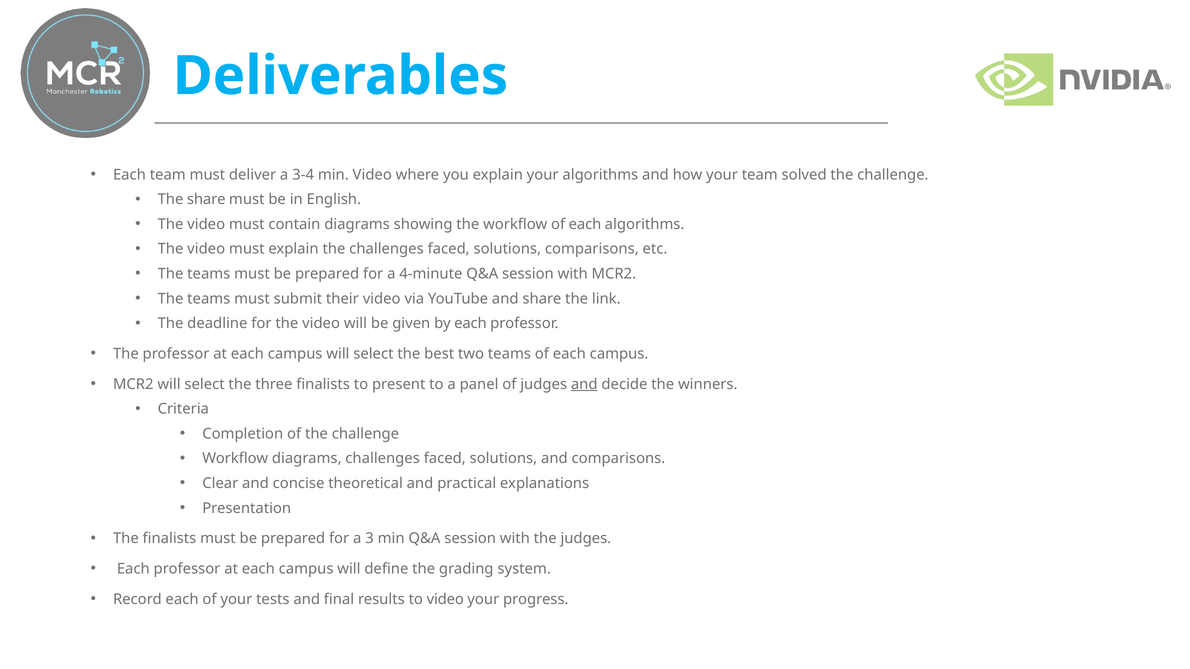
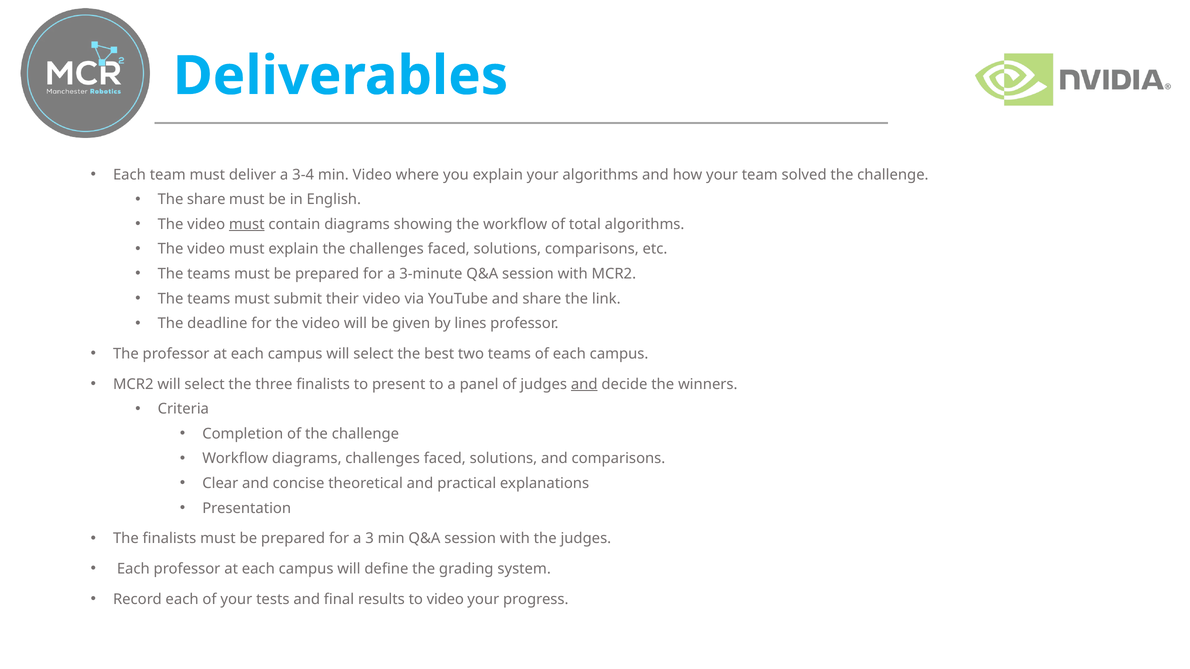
must underline: none -> present (247, 224)
workflow of each: each -> total (585, 224)
4-minute: 4-minute -> 3-minute (431, 274)
by each: each -> lines (470, 324)
